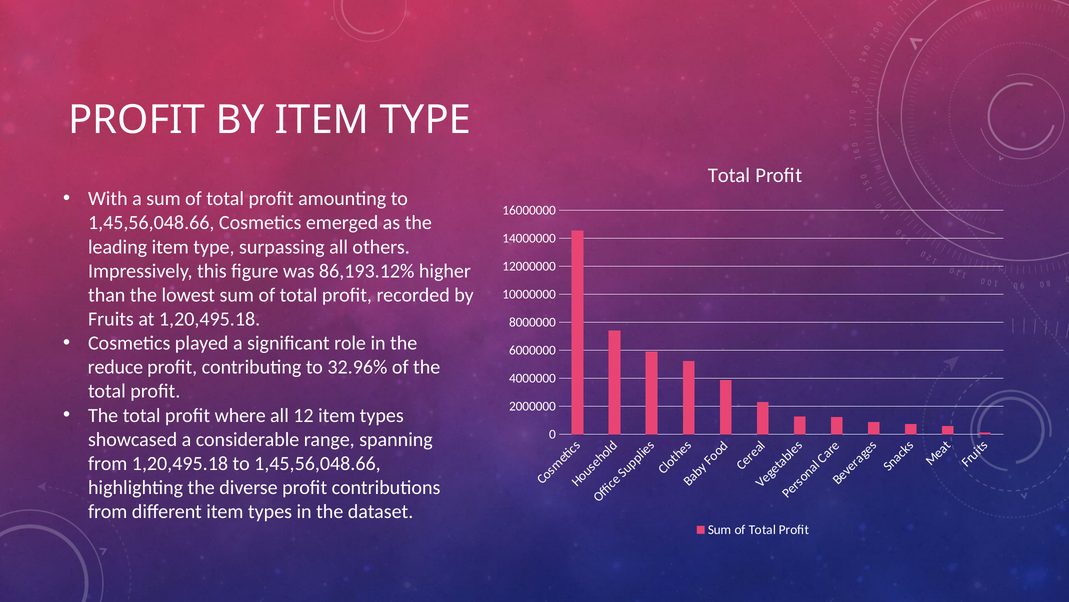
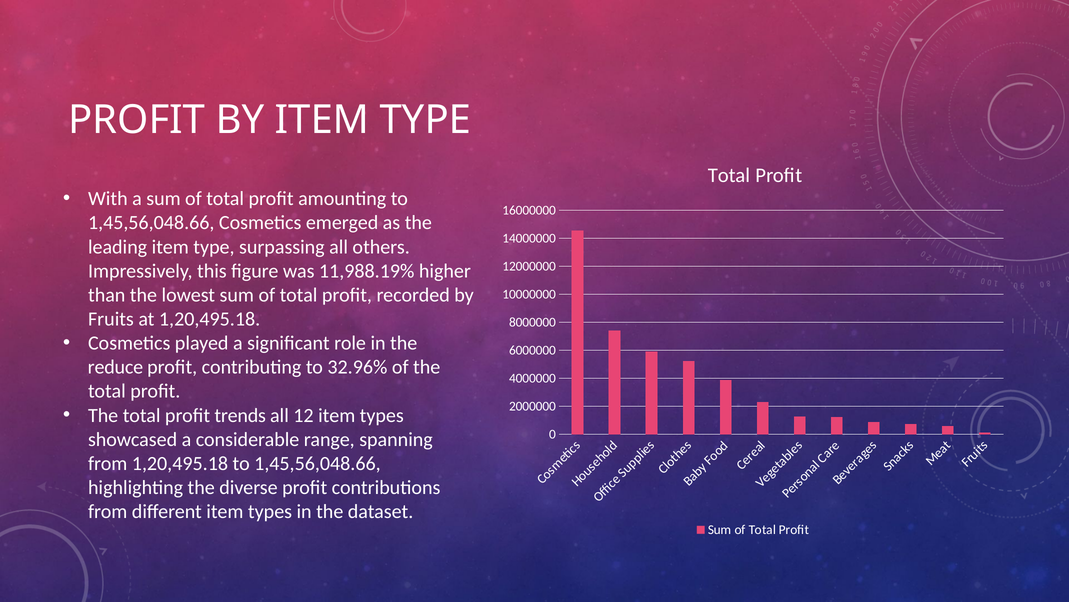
86,193.12%: 86,193.12% -> 11,988.19% (367, 271)
where: where -> trends (240, 415)
